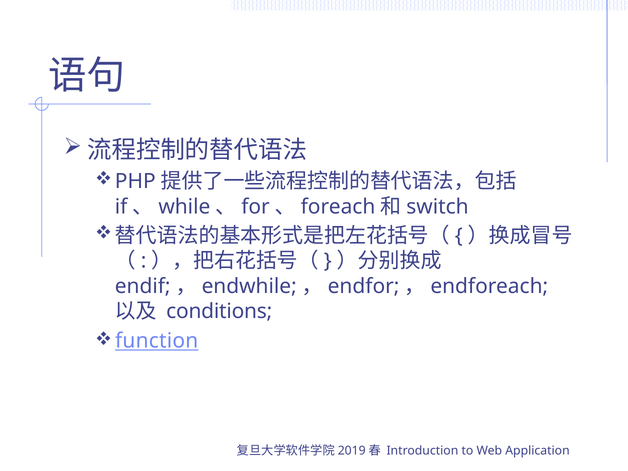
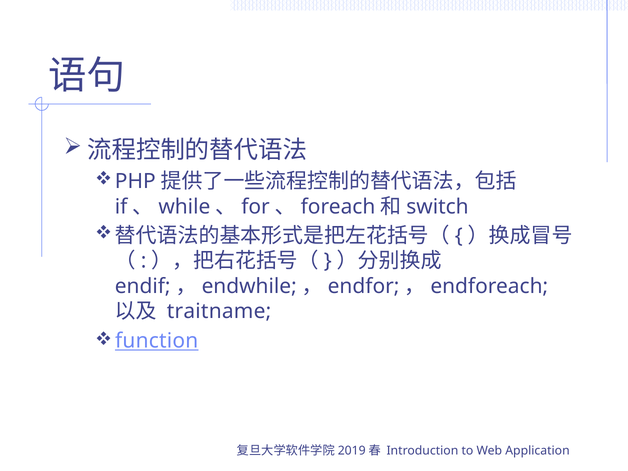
conditions: conditions -> traitname (219, 311)
